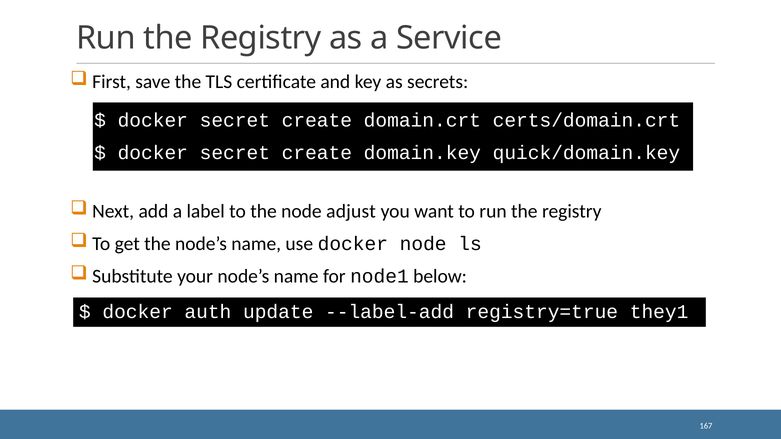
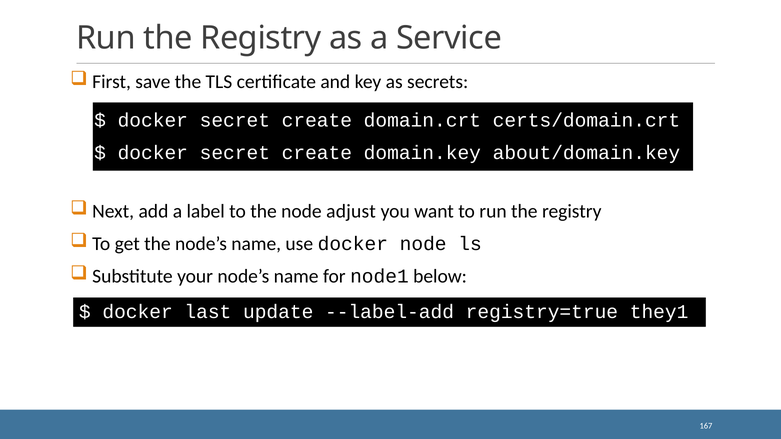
quick/domain.key: quick/domain.key -> about/domain.key (586, 153)
auth: auth -> last (208, 312)
